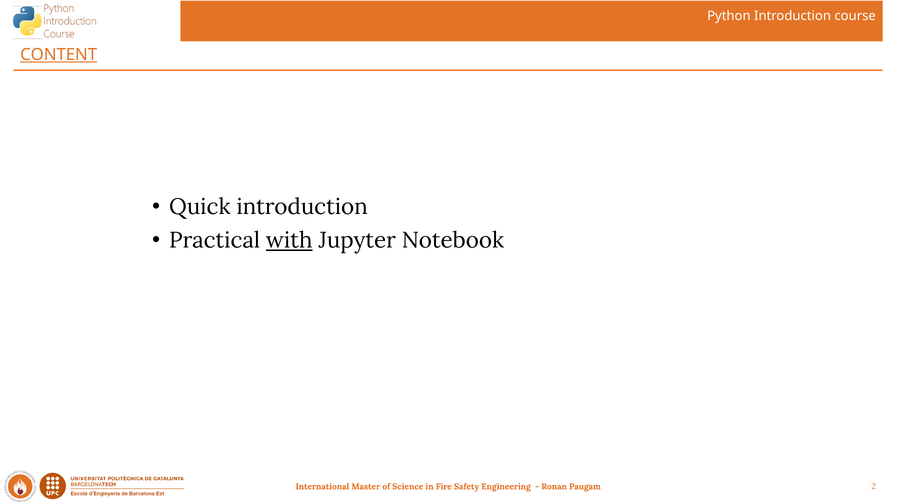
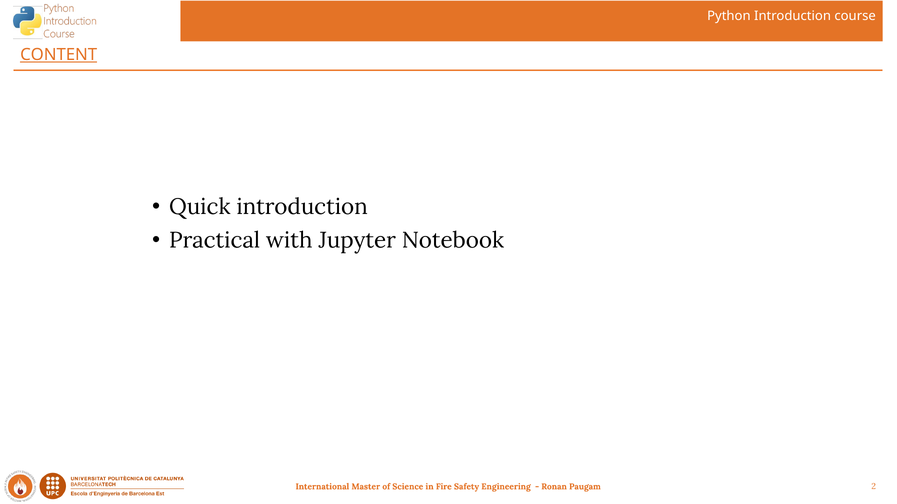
with underline: present -> none (289, 241)
